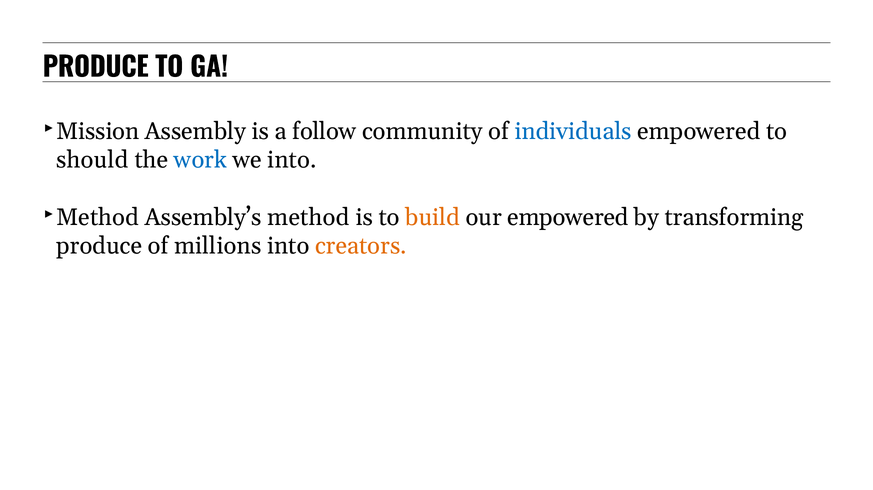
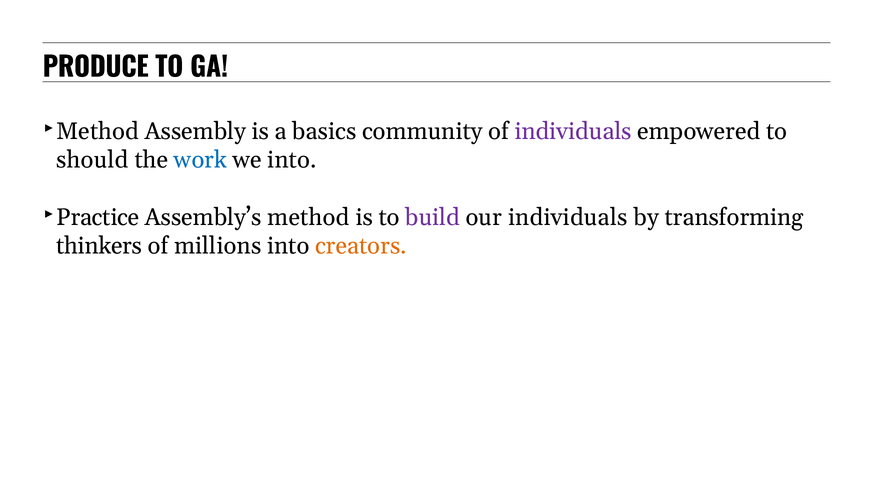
Mission: Mission -> Method (98, 131)
follow: follow -> basics (324, 131)
individuals colour: blue -> purple (573, 131)
Method: Method -> Practice (98, 217)
build colour: orange -> purple (433, 217)
our empowered: empowered -> individuals (568, 217)
produce: produce -> thinkers (99, 246)
